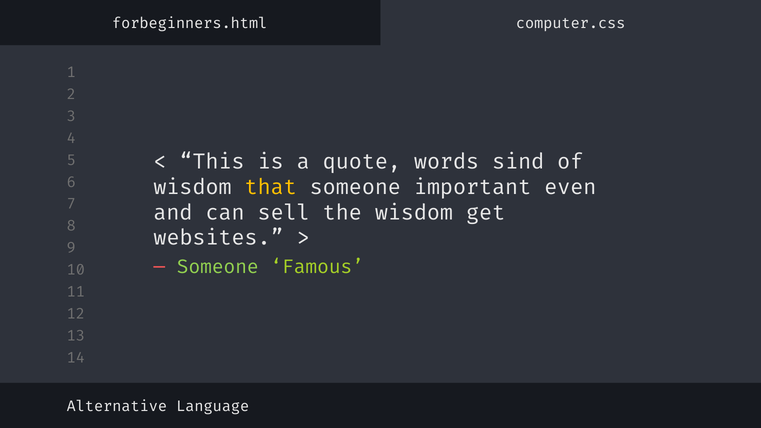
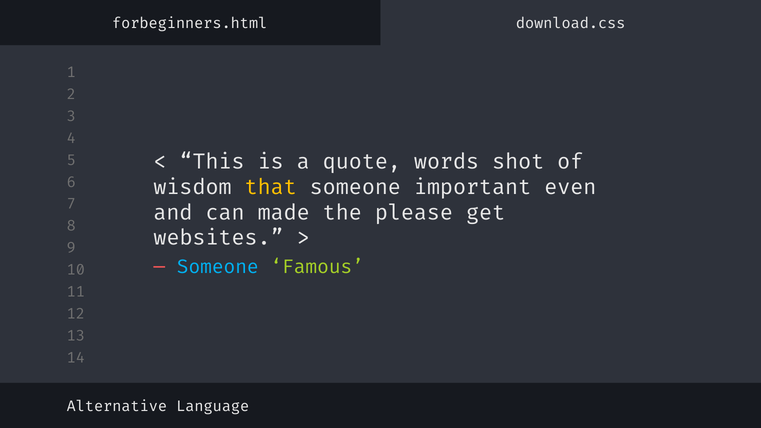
computer.css: computer.css -> download.css (571, 23)
sind: sind -> shot (518, 162)
sell: sell -> made (284, 213)
the wisdom: wisdom -> please (414, 213)
Someone colour: light green -> light blue (218, 267)
